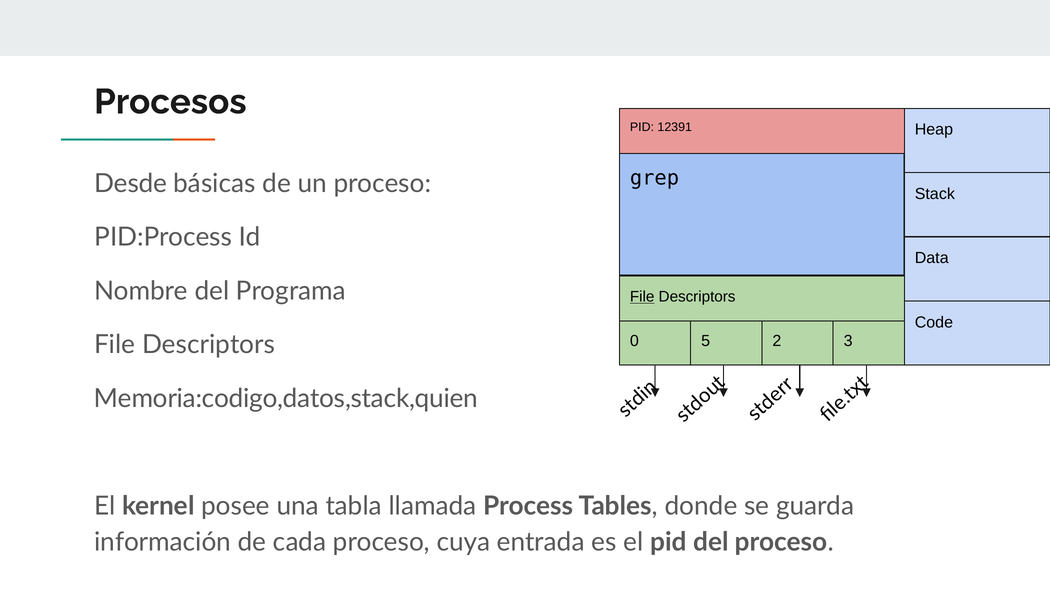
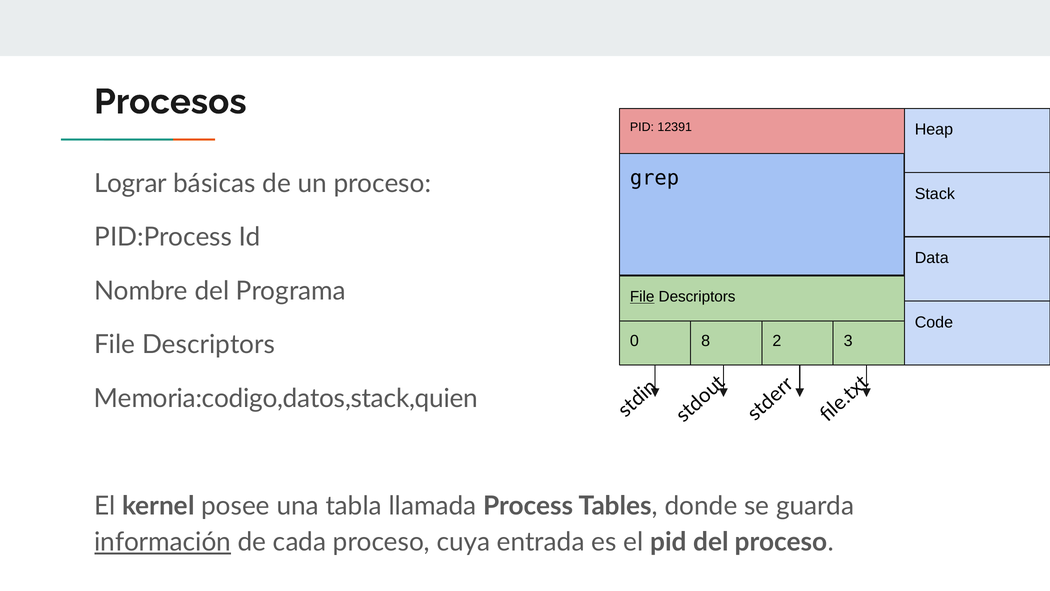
Desde: Desde -> Lograr (131, 183)
5: 5 -> 8 (706, 341)
información underline: none -> present (163, 542)
